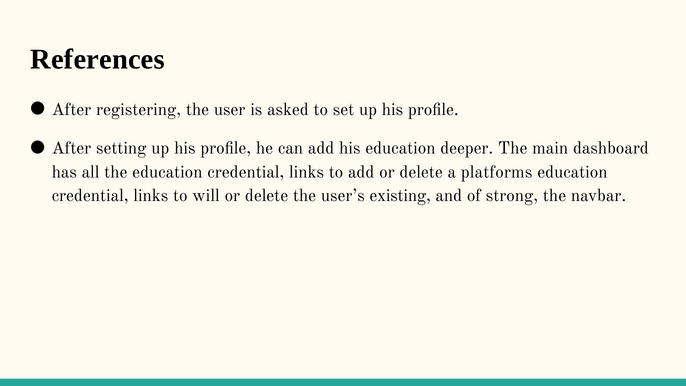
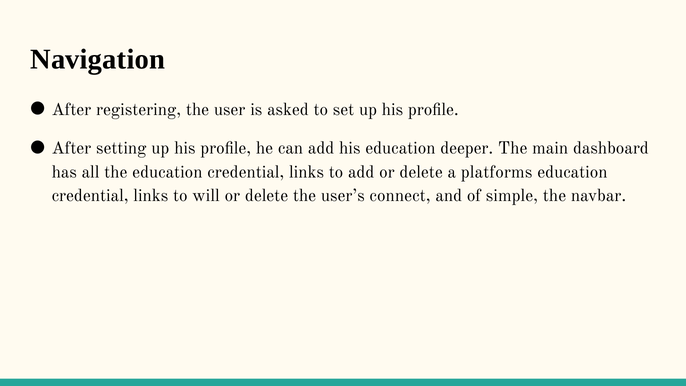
References: References -> Navigation (98, 59)
existing: existing -> connect (400, 196)
strong: strong -> simple (512, 196)
